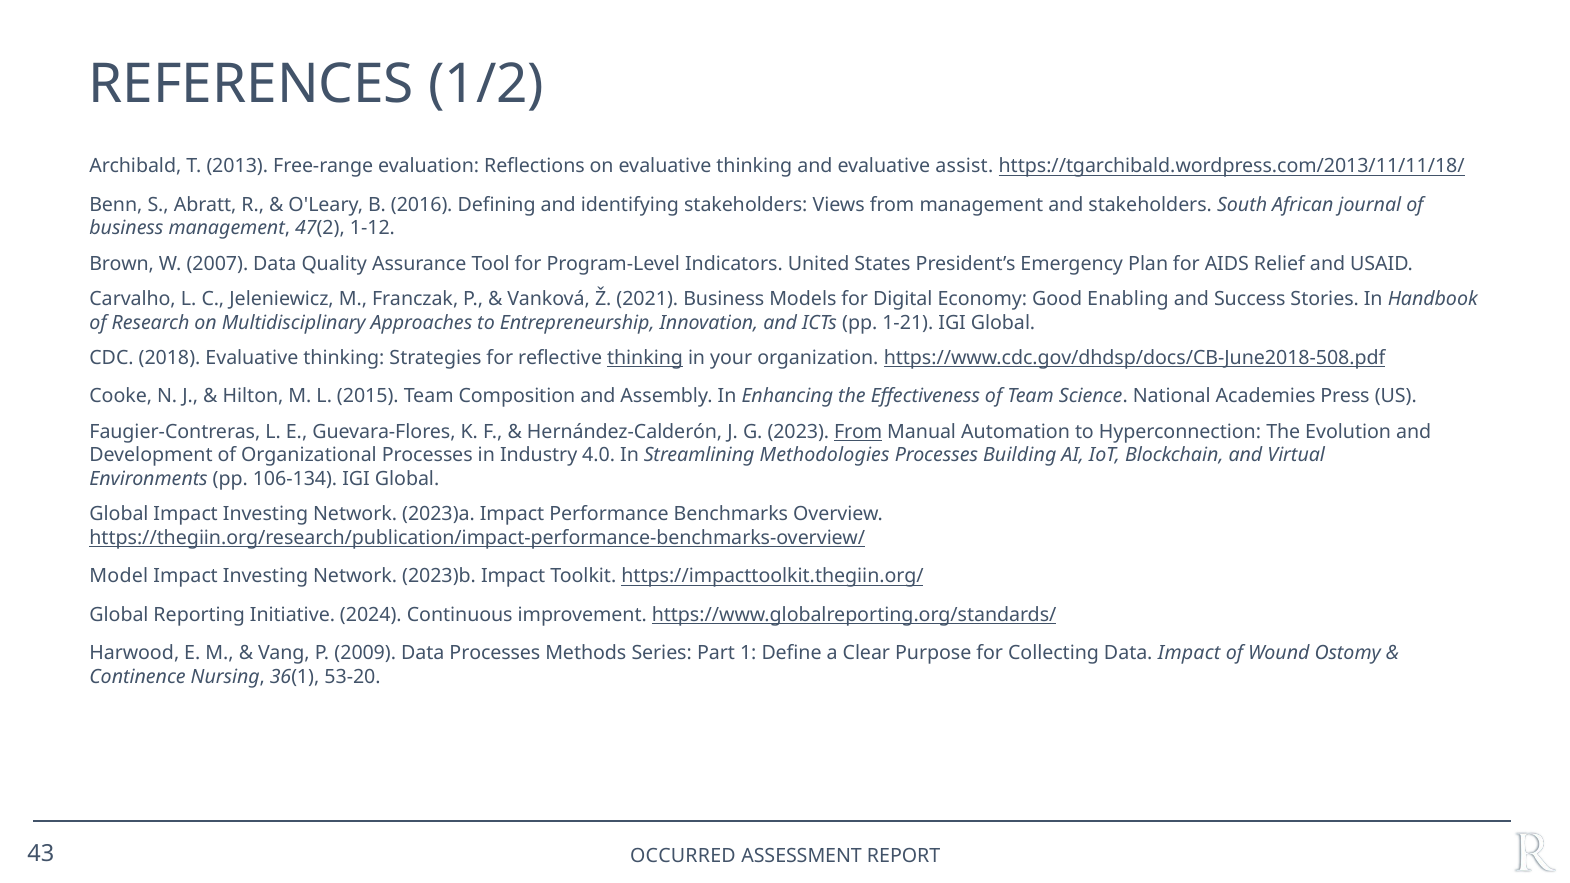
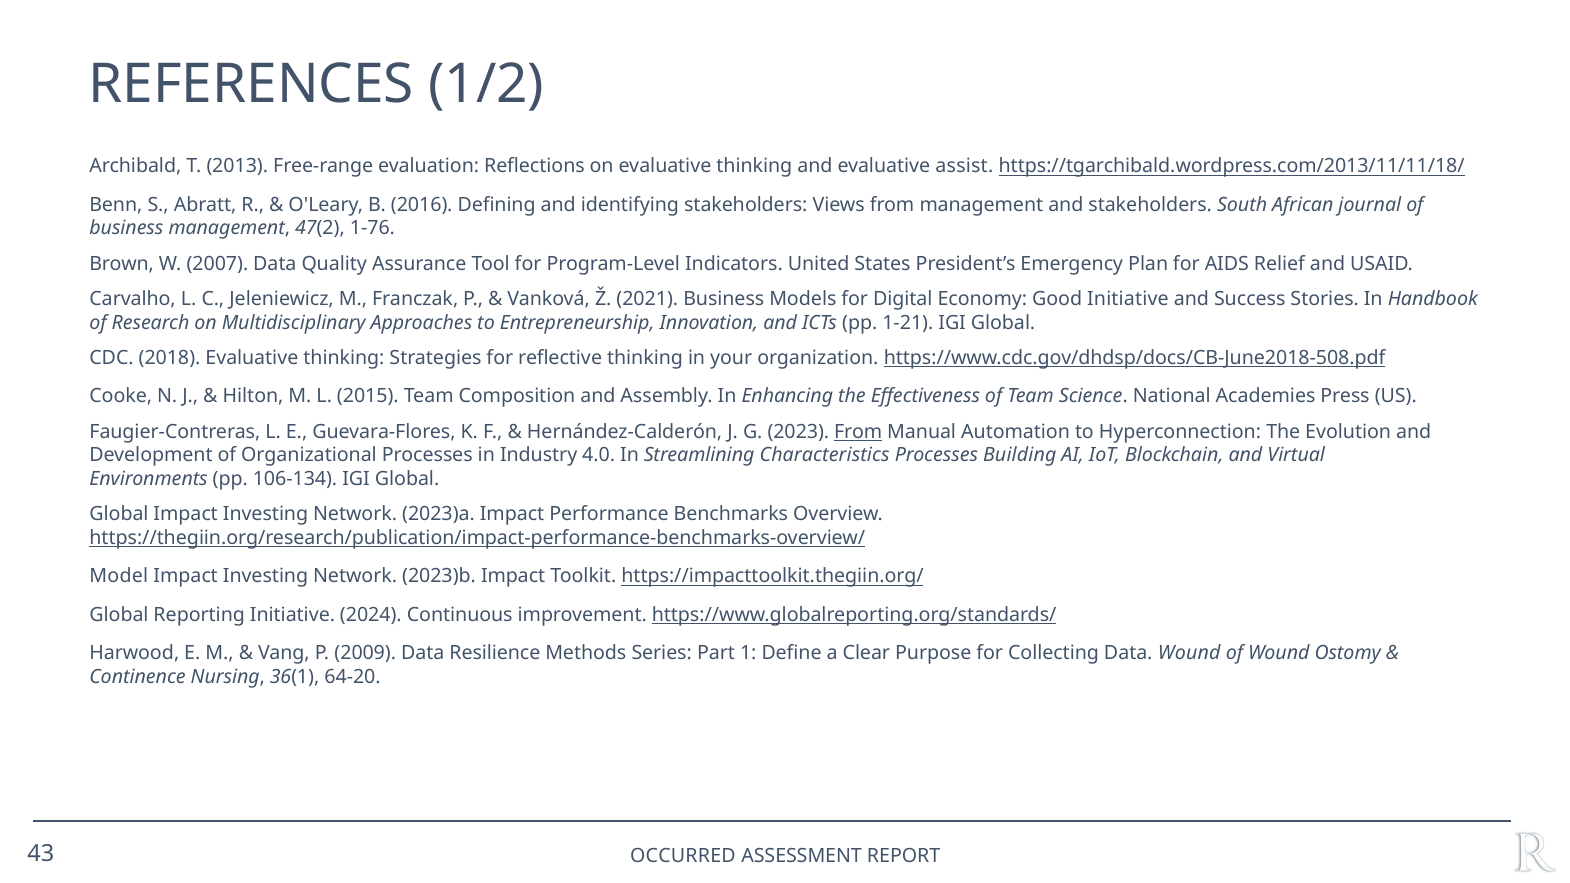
1-12: 1-12 -> 1-76 (372, 228)
Good Enabling: Enabling -> Initiative (1128, 299)
thinking underline: present -> none (645, 358)
Methodologies: Methodologies -> Characteristics (825, 455)
Data Processes: Processes -> Resilience (495, 653)
Data Impact: Impact -> Wound (1189, 653)
53-20: 53-20 -> 64-20 (353, 677)
